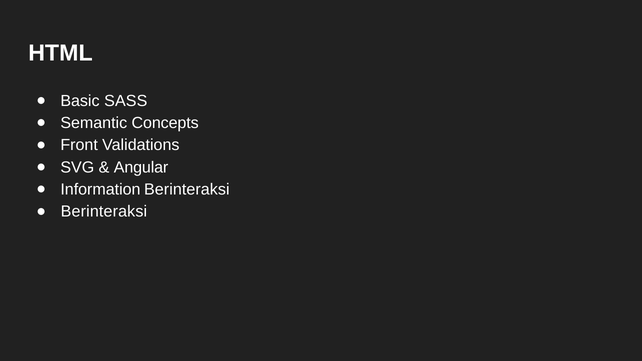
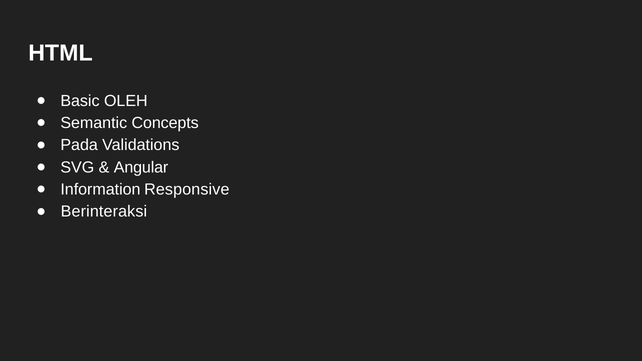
SASS: SASS -> OLEH (126, 101)
Front: Front -> Pada (79, 145)
Information Berinteraksi: Berinteraksi -> Responsive (187, 190)
